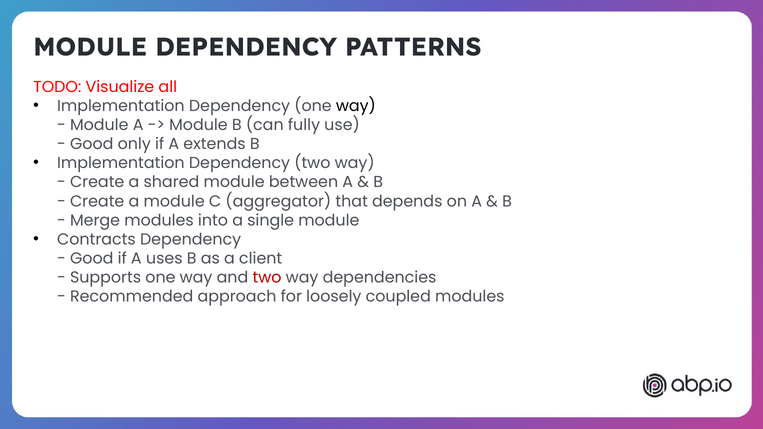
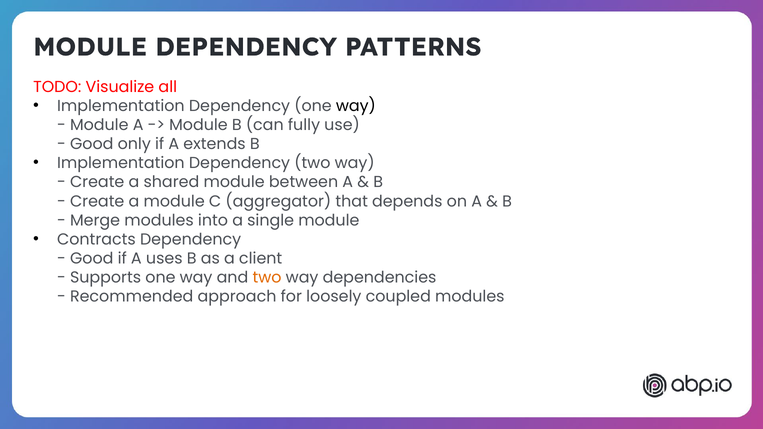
two colour: red -> orange (267, 278)
